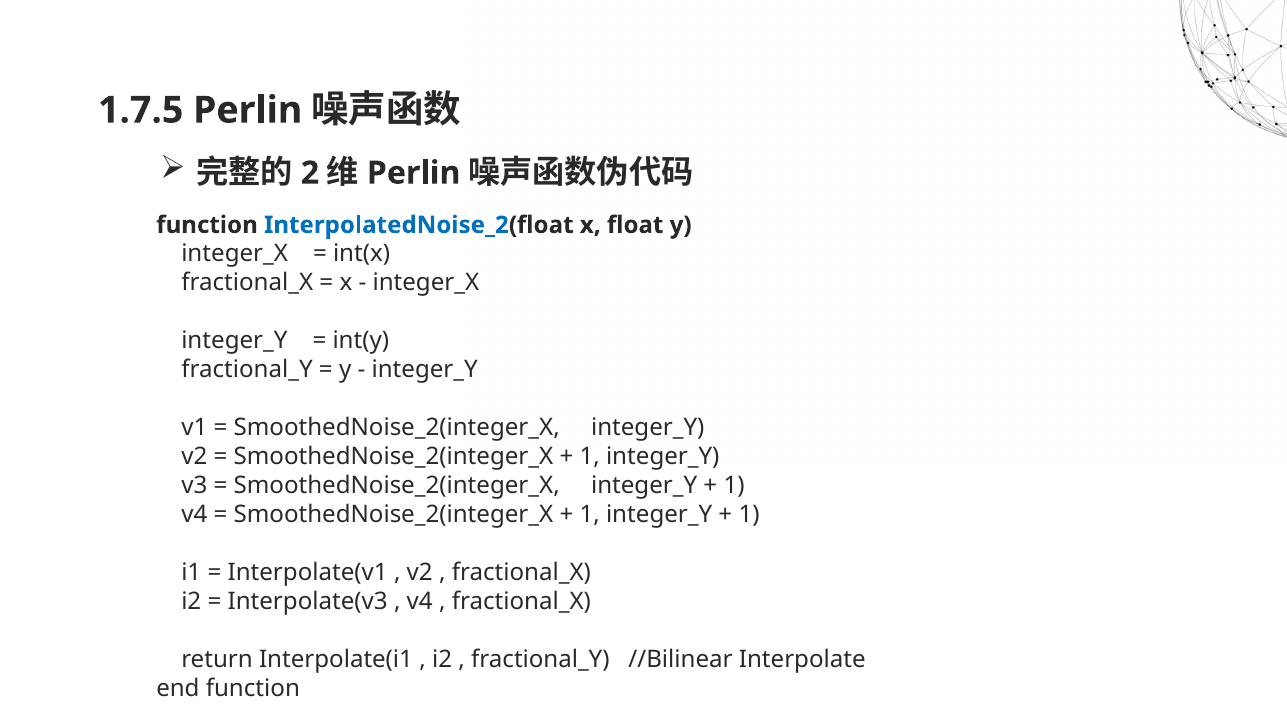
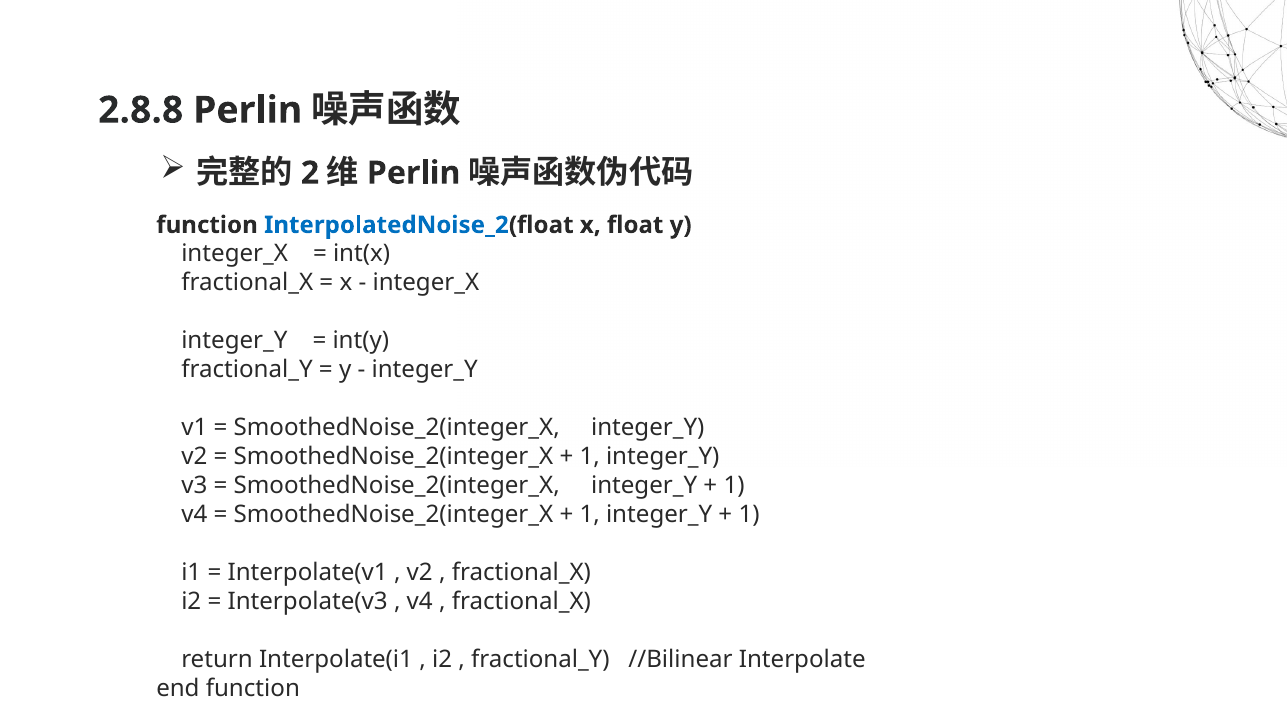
1.7.5: 1.7.5 -> 2.8.8 (141, 110)
